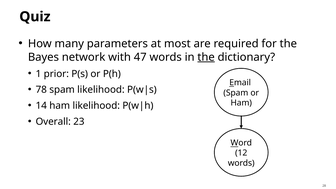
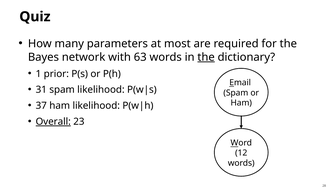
47: 47 -> 63 (140, 57)
78: 78 -> 31 (41, 90)
14: 14 -> 37 (41, 106)
Overall underline: none -> present (53, 122)
